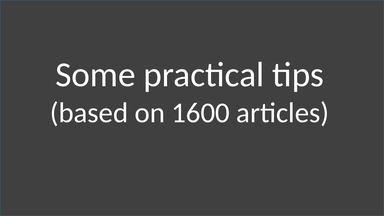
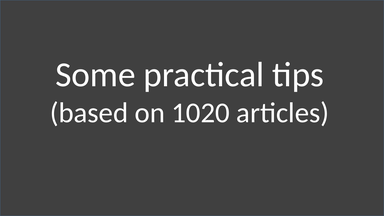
1600: 1600 -> 1020 (201, 113)
